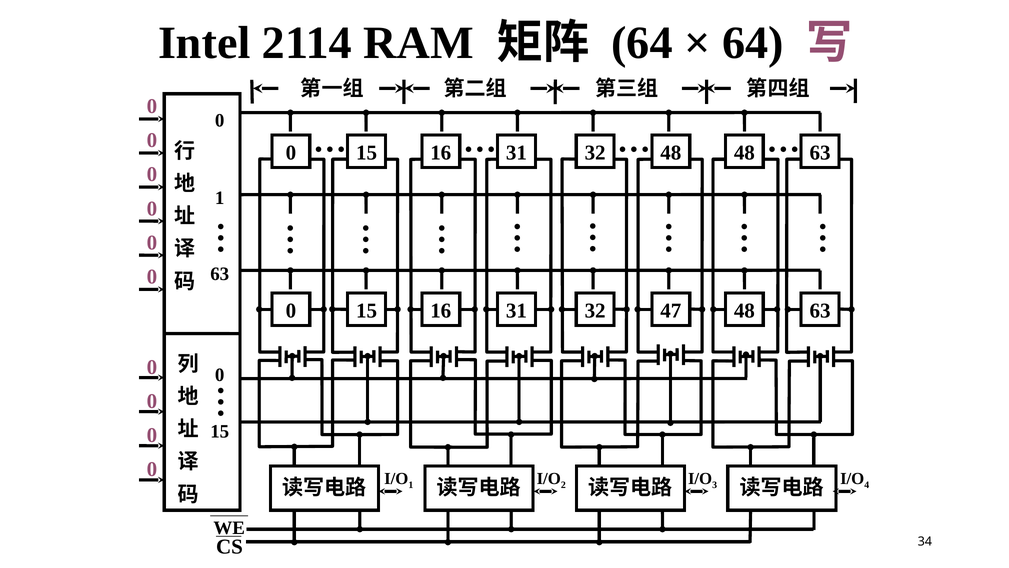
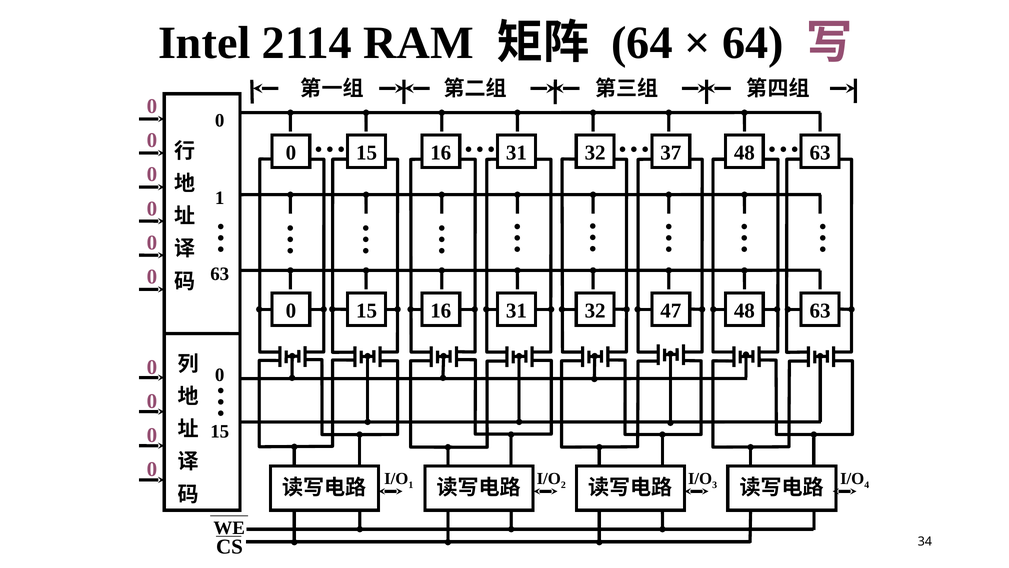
16 48: 48 -> 37 (671, 153)
